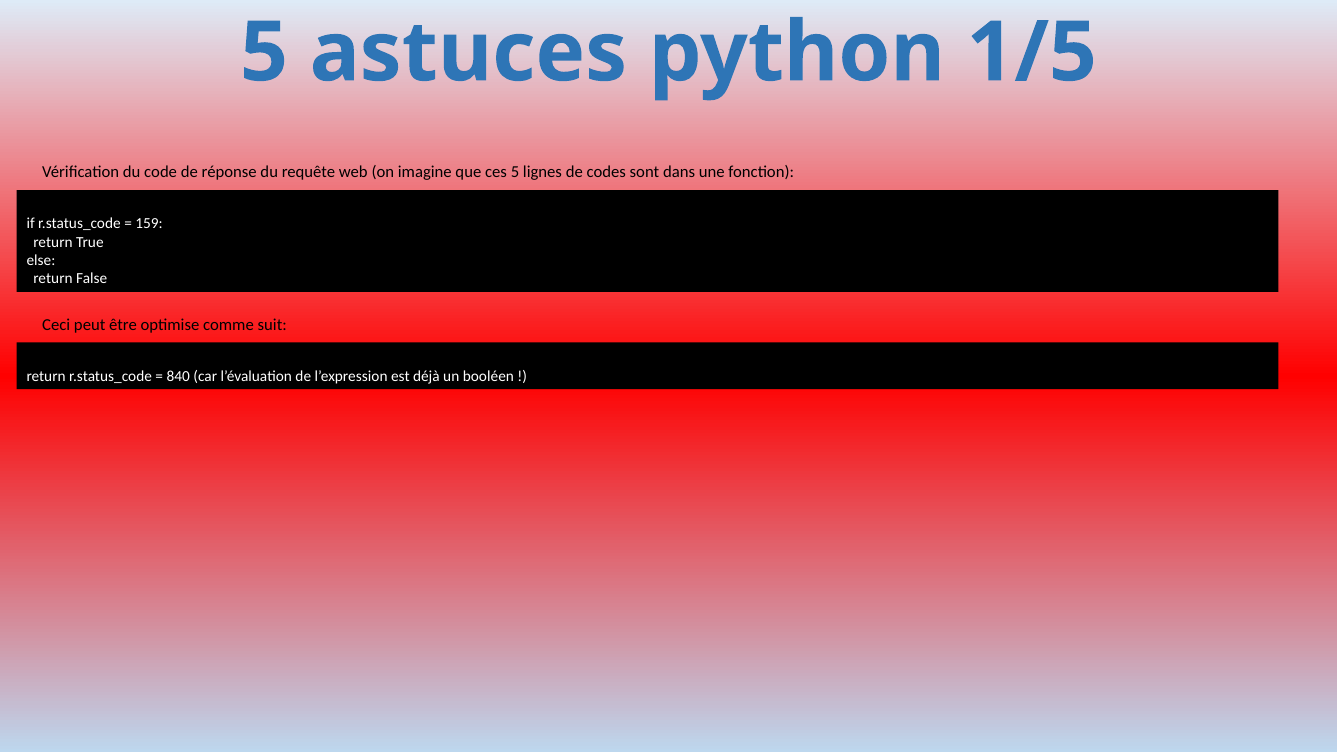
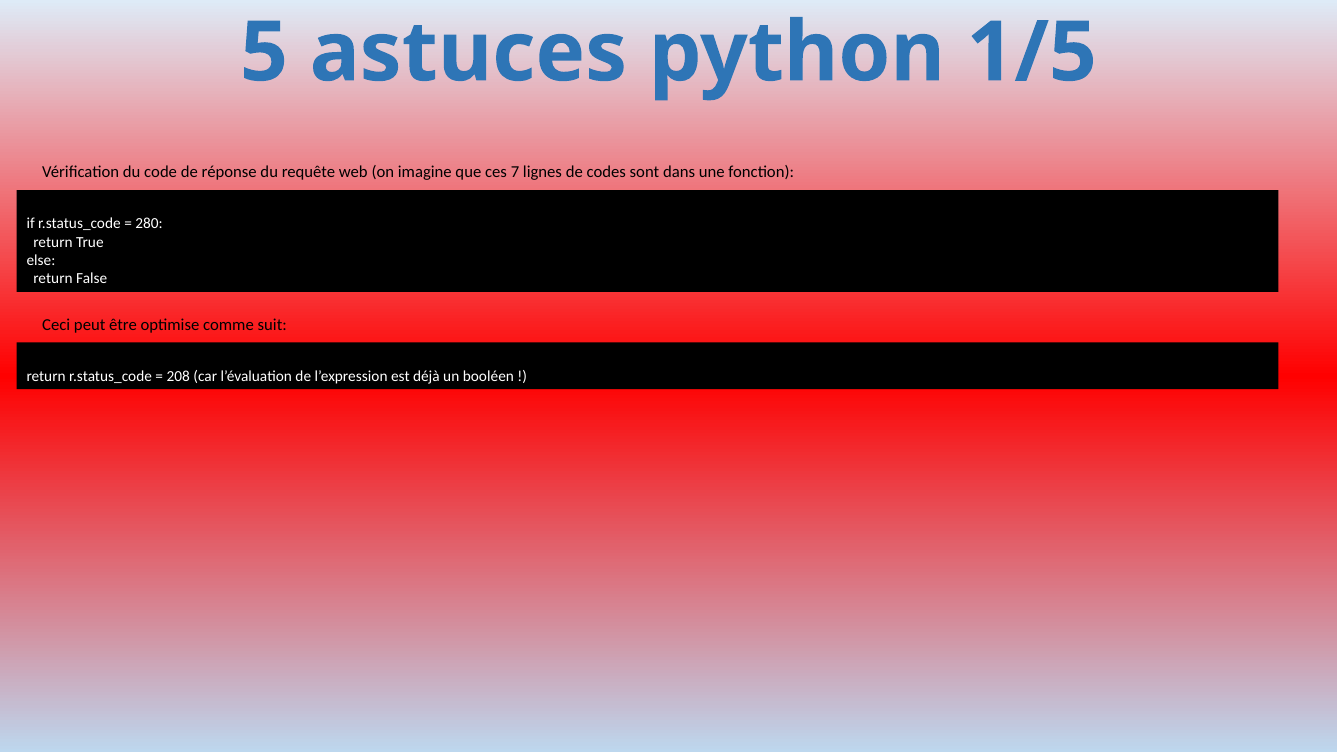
ces 5: 5 -> 7 (515, 172)
159: 159 -> 280 (149, 224)
840: 840 -> 208 (178, 376)
